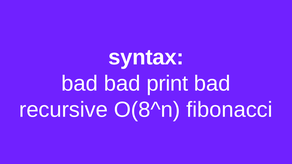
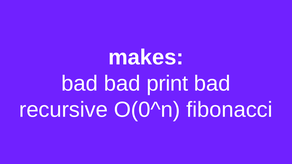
syntax: syntax -> makes (146, 57)
O(8^n: O(8^n -> O(0^n (147, 110)
